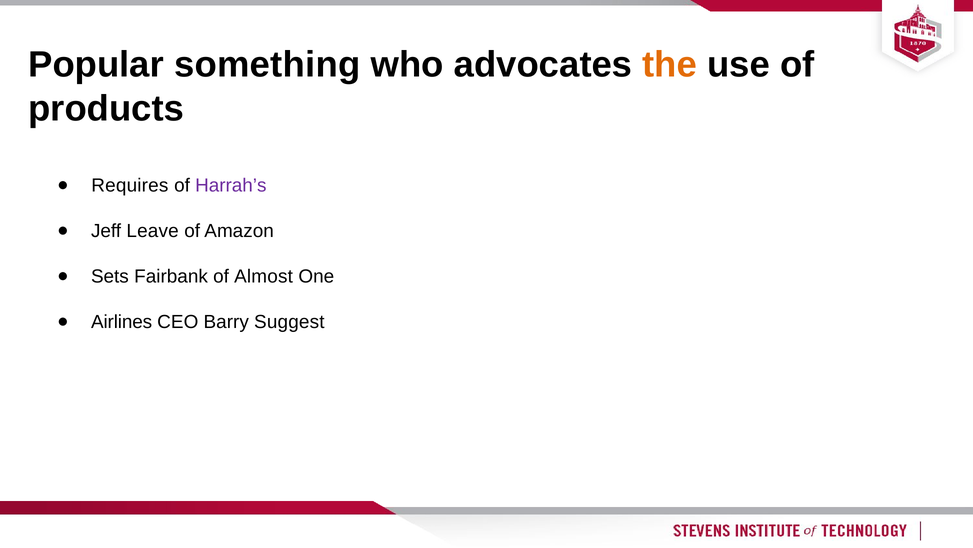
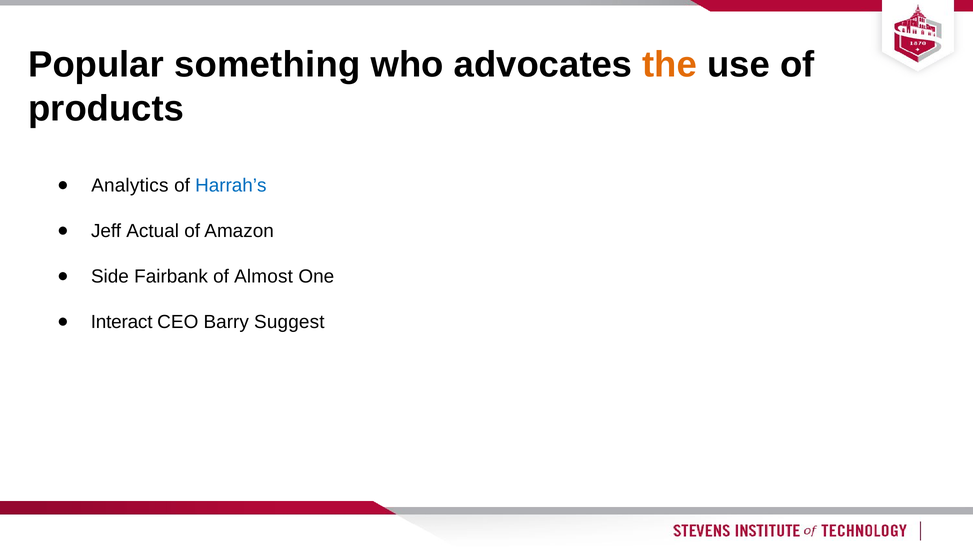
Requires: Requires -> Analytics (130, 185)
Harrah’s colour: purple -> blue (231, 185)
Leave: Leave -> Actual (153, 231)
Sets: Sets -> Side (110, 276)
Airlines: Airlines -> Interact (122, 322)
